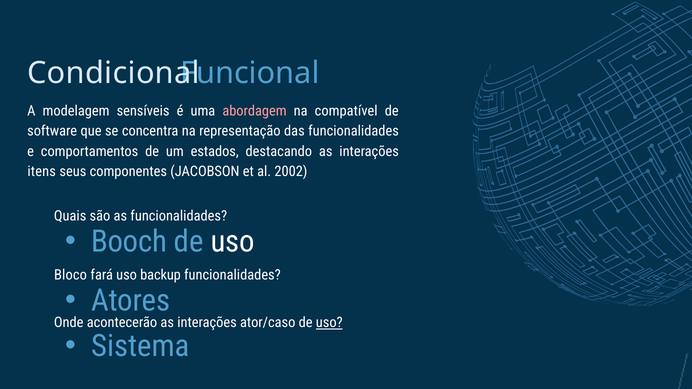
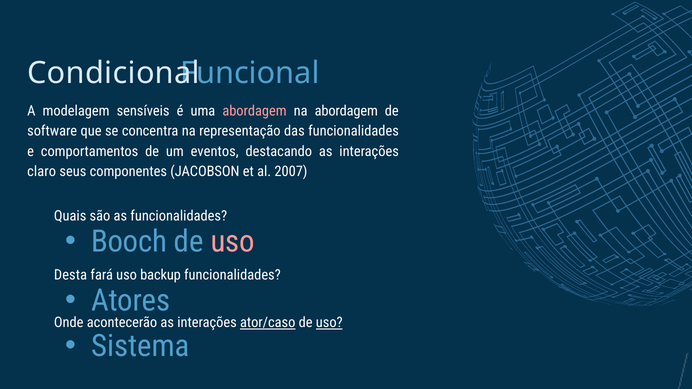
na compatível: compatível -> abordagem (346, 111)
estados: estados -> eventos (215, 151)
itens: itens -> claro (42, 172)
2002: 2002 -> 2007 (291, 172)
uso colour: white -> pink (233, 242)
Bloco: Bloco -> Desta (71, 275)
ator/caso underline: none -> present (268, 323)
